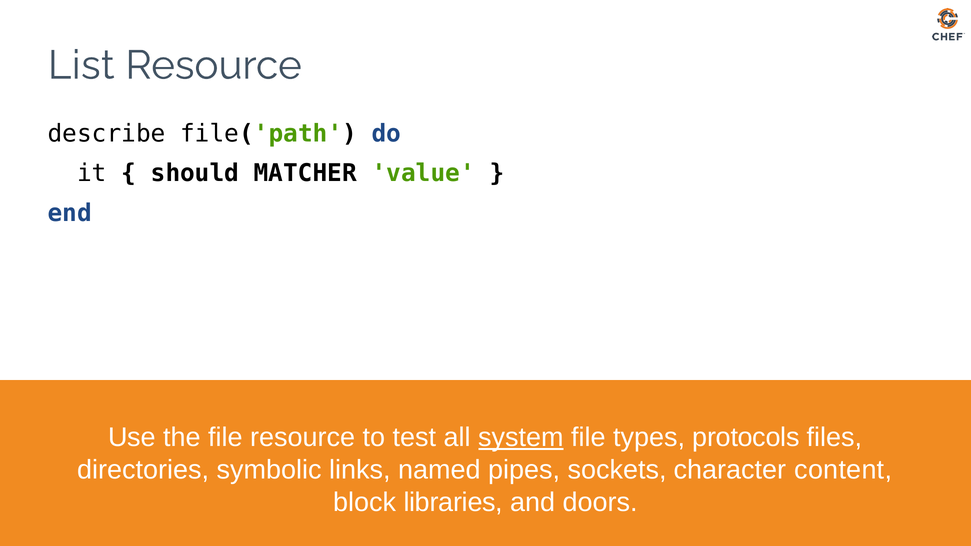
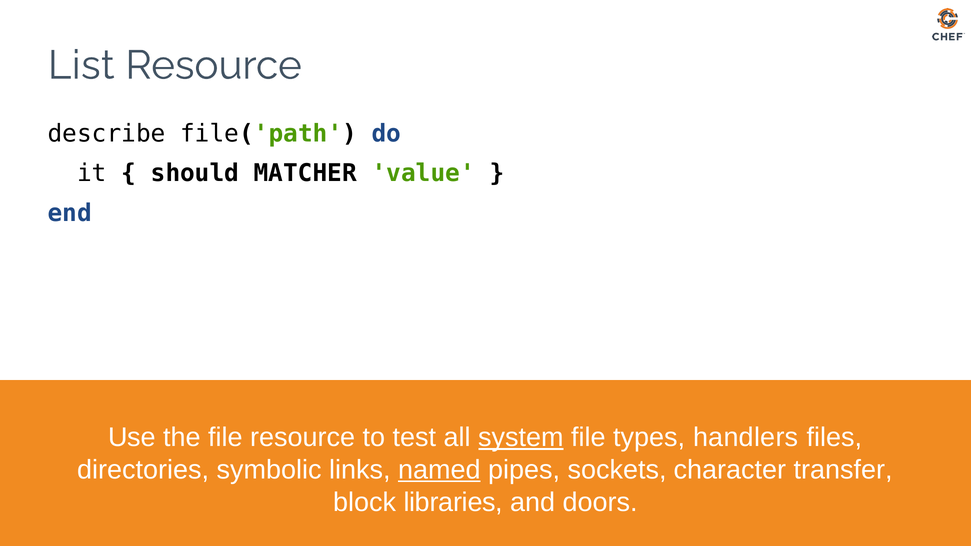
protocols: protocols -> handlers (746, 438)
named underline: none -> present (439, 470)
content: content -> transfer (843, 470)
